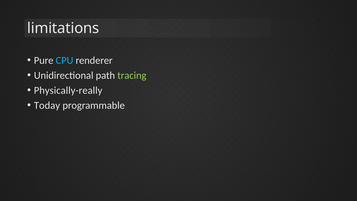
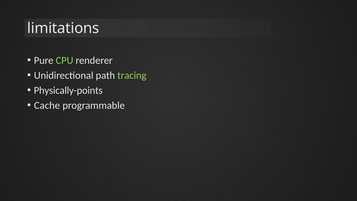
CPU colour: light blue -> light green (65, 60)
Physically-really: Physically-really -> Physically-points (68, 90)
Today: Today -> Cache (47, 105)
